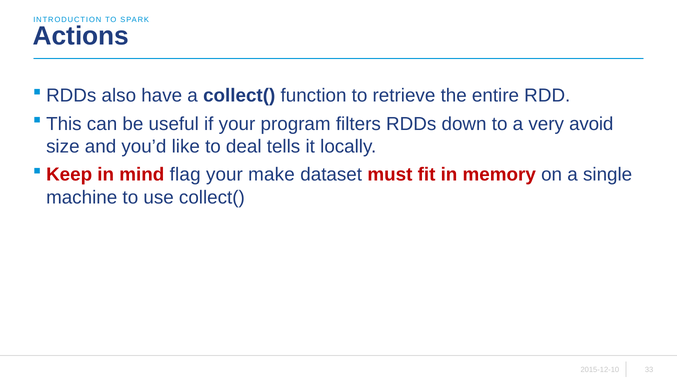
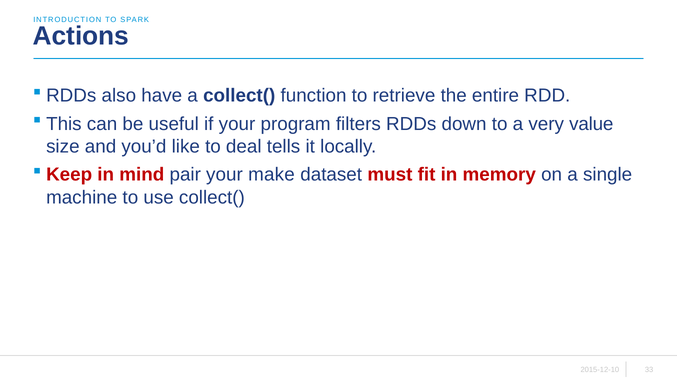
avoid: avoid -> value (591, 124)
flag: flag -> pair (185, 175)
